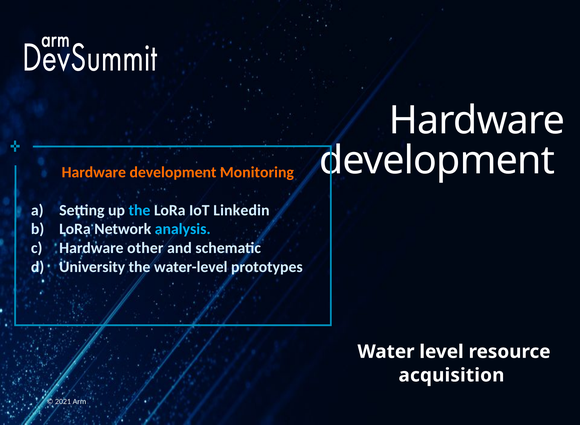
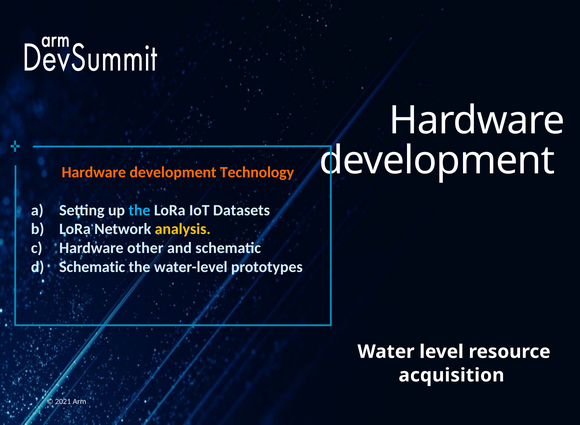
Monitoring: Monitoring -> Technology (257, 172)
Linkedin: Linkedin -> Datasets (242, 210)
analysis colour: light blue -> yellow (183, 229)
University: University -> Schematic (92, 267)
